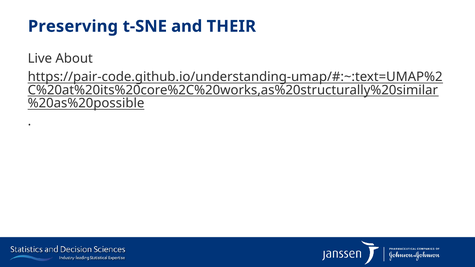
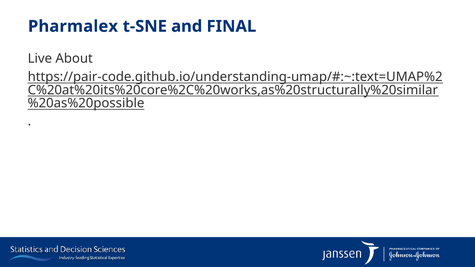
Preserving: Preserving -> Pharmalex (73, 26)
THEIR: THEIR -> FINAL (231, 26)
